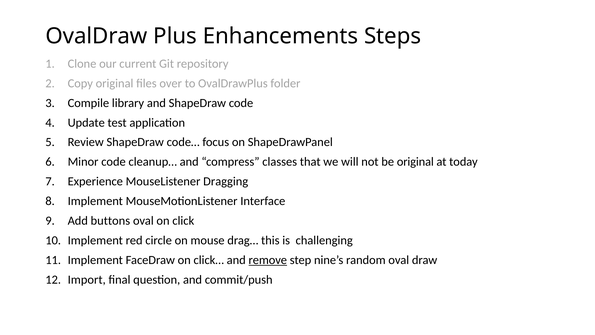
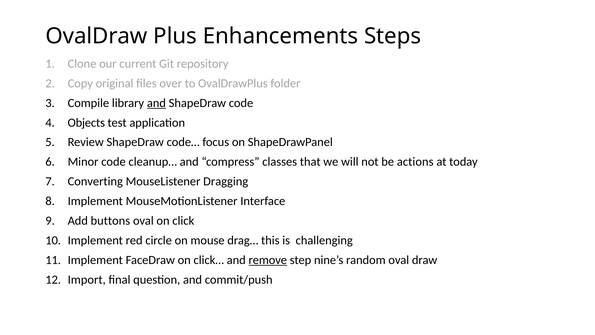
and underline: none -> present (156, 103)
Update: Update -> Objects (86, 122)
be original: original -> actions (415, 162)
Experience: Experience -> Converting (95, 181)
